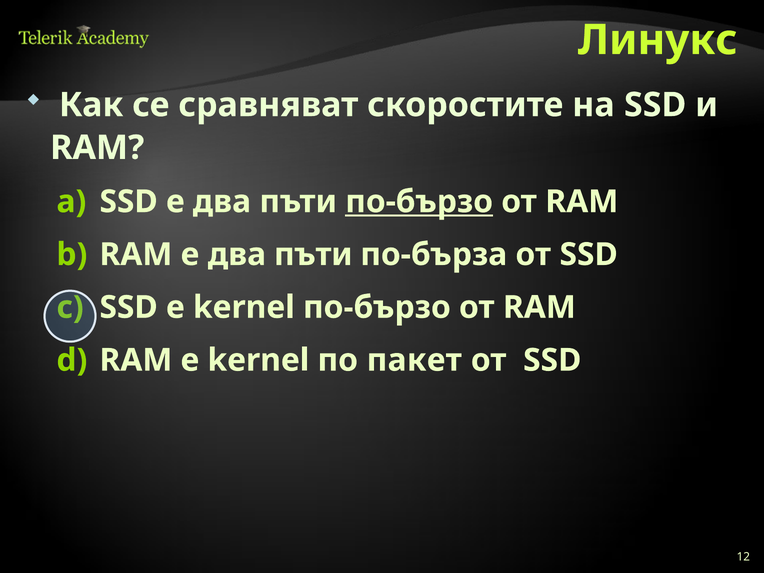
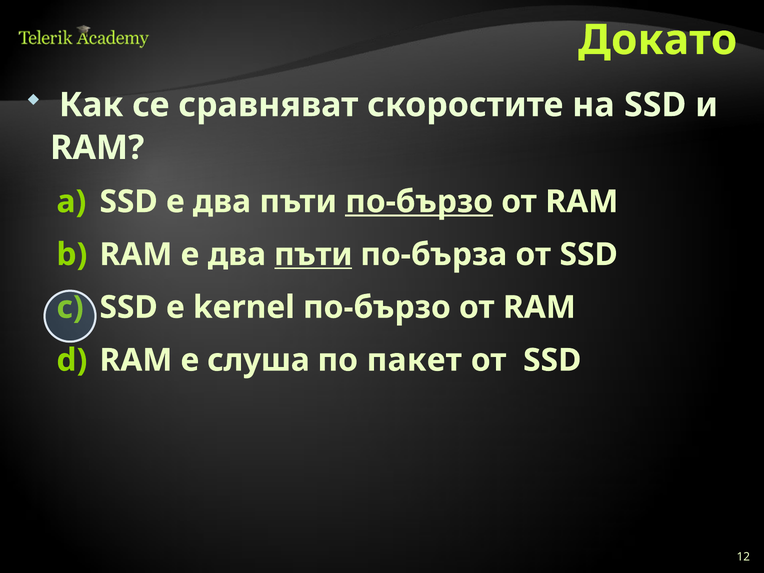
Линукс: Линукс -> Докато (658, 40)
пъти underline: none -> present (313, 255)
RAM е kernel: kernel -> слуша (258, 360)
